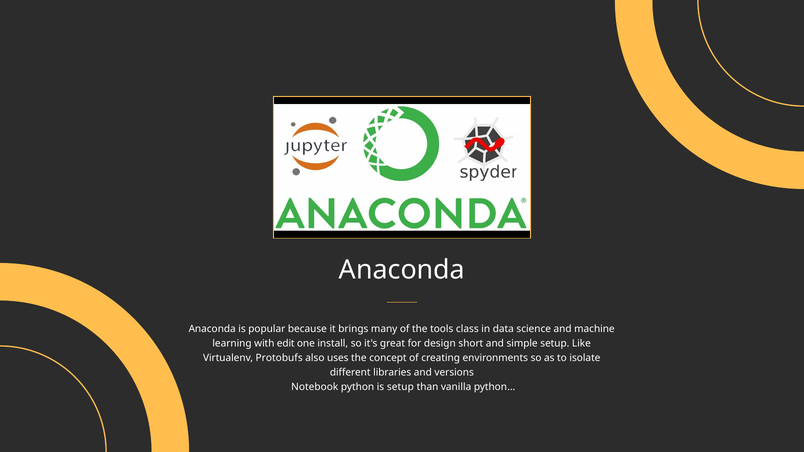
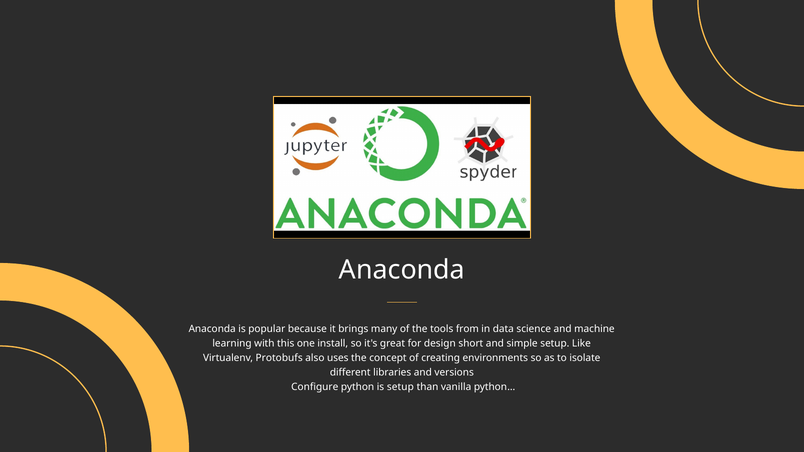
class: class -> from (467, 329)
edit: edit -> this (286, 344)
Notebook: Notebook -> Configure (315, 387)
